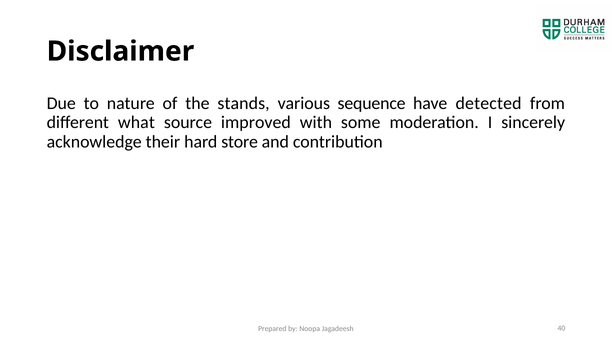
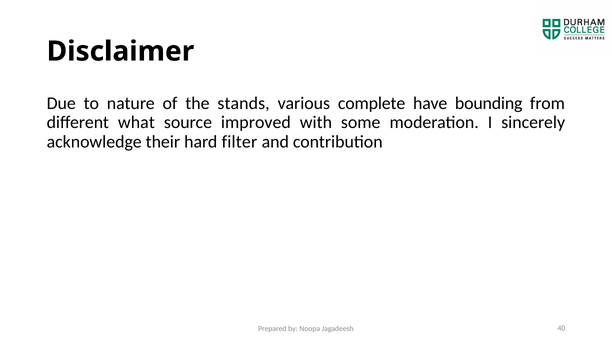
sequence: sequence -> complete (372, 103)
detected: detected -> bounding (489, 103)
store: store -> filter (239, 142)
